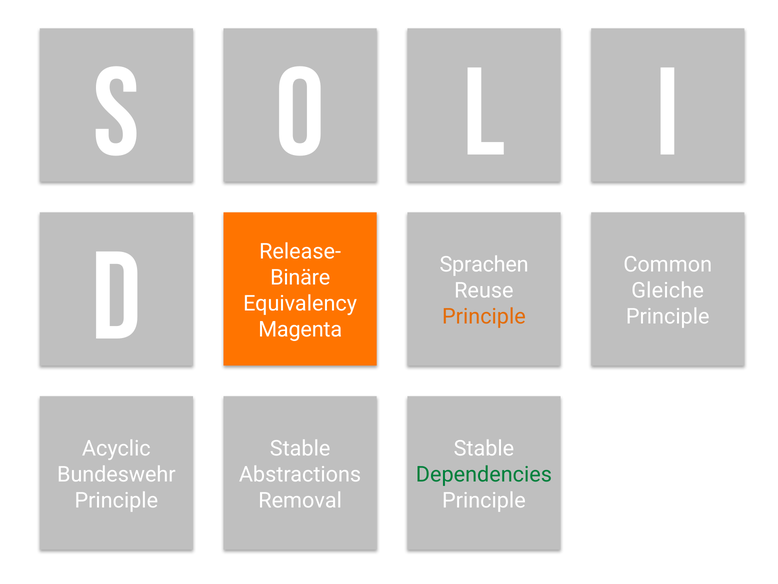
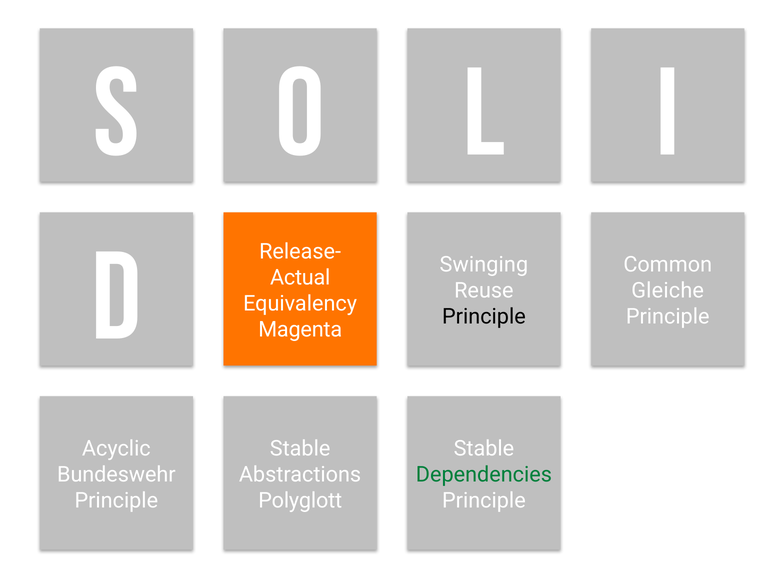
Sprachen: Sprachen -> Swinging (484, 264)
Binäre: Binäre -> Actual (300, 277)
Principle colour: orange -> black (484, 316)
Removal: Removal -> Polyglott (300, 500)
